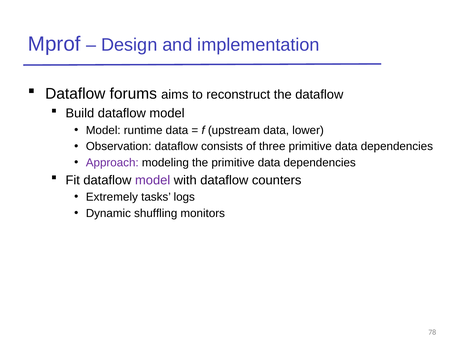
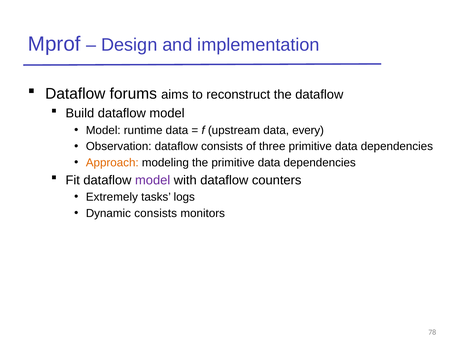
lower: lower -> every (308, 130)
Approach colour: purple -> orange (112, 163)
Dynamic shuffling: shuffling -> consists (156, 213)
